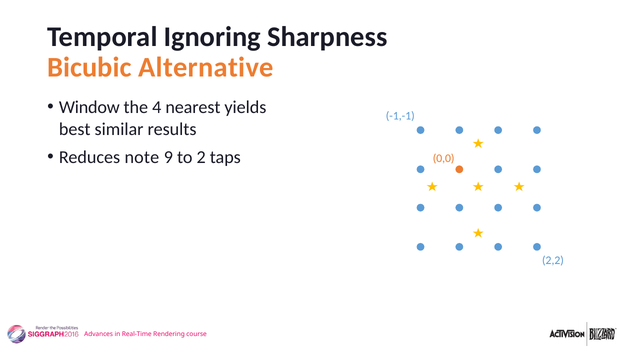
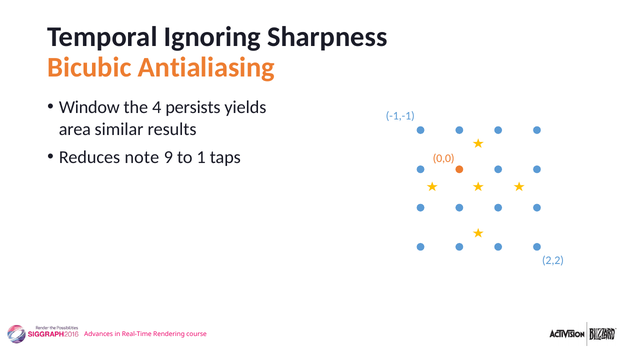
Alternative: Alternative -> Antialiasing (206, 68)
nearest: nearest -> persists (193, 107)
best: best -> area (75, 129)
2: 2 -> 1 (201, 157)
